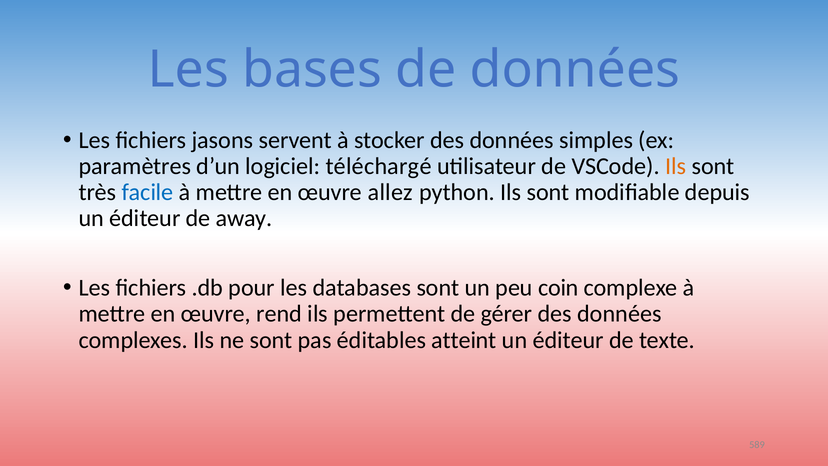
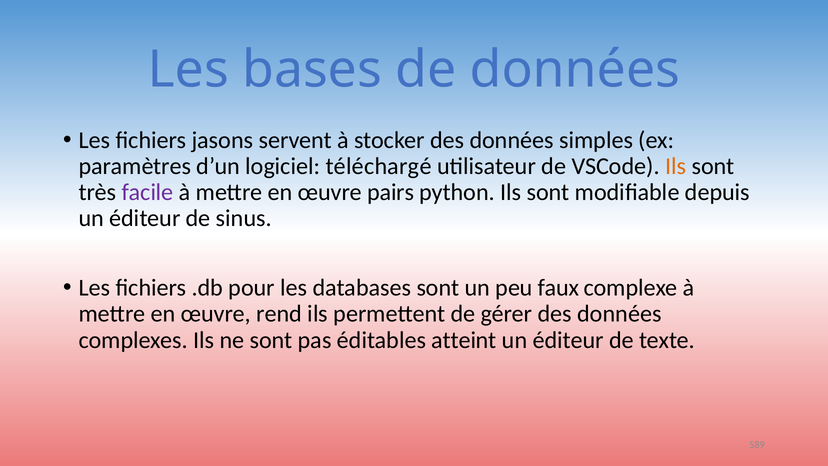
facile colour: blue -> purple (148, 192)
allez: allez -> pairs (391, 192)
away: away -> sinus (244, 218)
coin: coin -> faux (558, 288)
